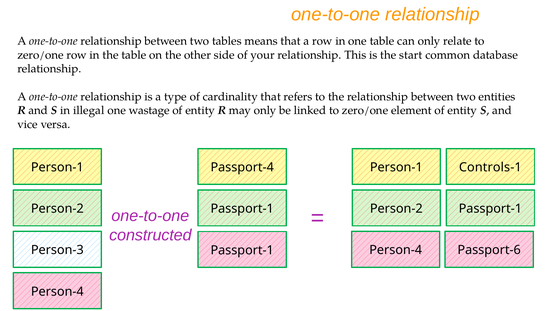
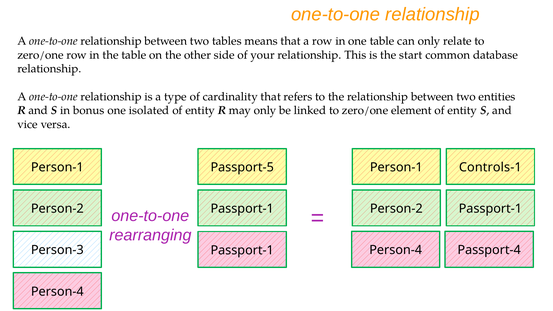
illegal: illegal -> bonus (89, 111)
wastage: wastage -> isolated (149, 111)
Passport-4: Passport-4 -> Passport-5 (242, 167)
constructed: constructed -> rearranging (150, 235)
Passport-6: Passport-6 -> Passport-4 (489, 250)
